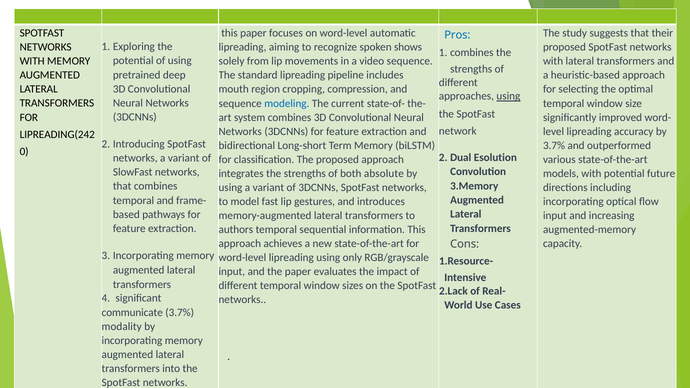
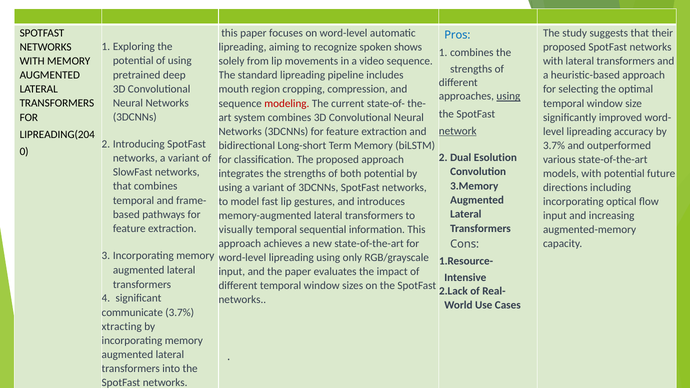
modeling colour: blue -> red (287, 103)
network underline: none -> present (458, 131)
LIPREADING(242: LIPREADING(242 -> LIPREADING(204 (57, 134)
both absolute: absolute -> potential (384, 174)
authors: authors -> visually (236, 230)
modality: modality -> xtracting (122, 326)
